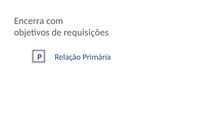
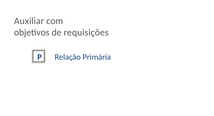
Encerra: Encerra -> Auxiliar (29, 21)
